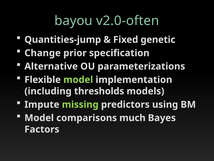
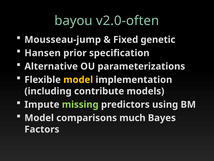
Quantities-jump: Quantities-jump -> Mousseau-jump (63, 40)
Change: Change -> Hansen (43, 53)
model colour: light green -> yellow (78, 80)
thresholds: thresholds -> contribute (99, 91)
